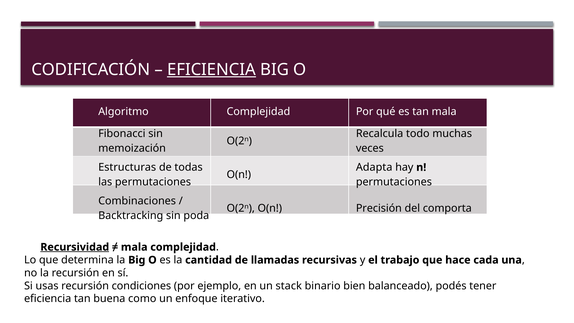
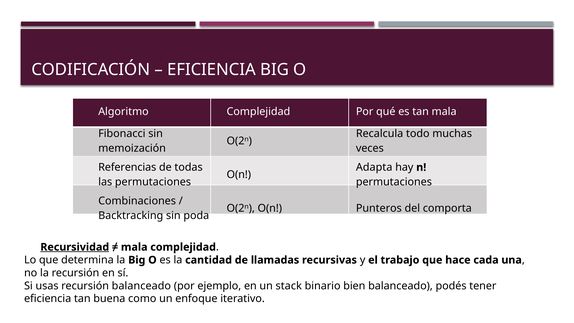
EFICIENCIA underline: present -> none (211, 70)
Estructuras: Estructuras -> Referencias (127, 167)
Precisión: Precisión -> Punteros (379, 208)
recursión condiciones: condiciones -> balanceado (141, 286)
